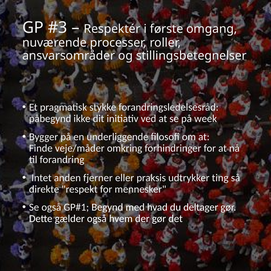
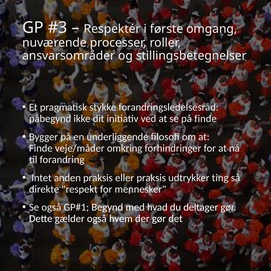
på week: week -> finde (206, 119)
anden fjerner: fjerner -> praksis (98, 178)
